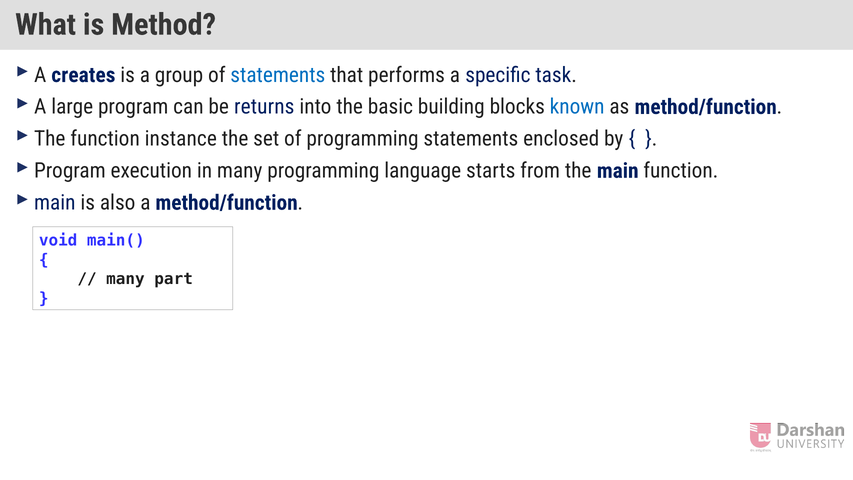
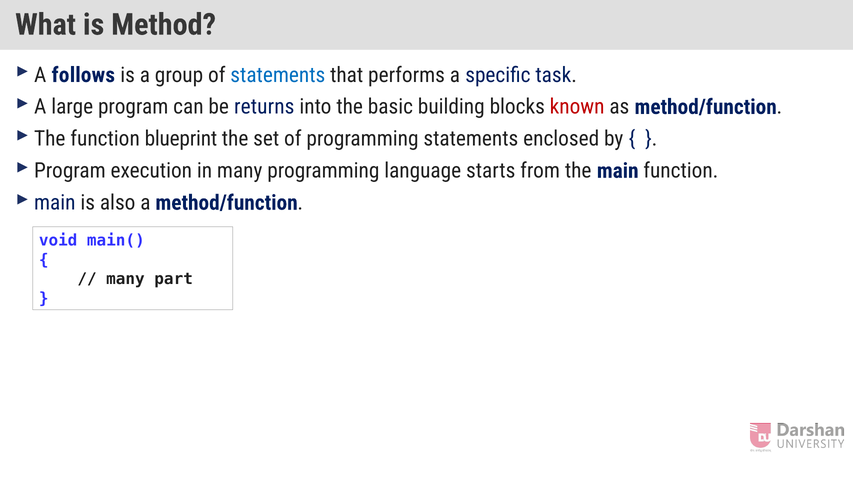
creates: creates -> follows (83, 75)
known colour: blue -> red (577, 107)
instance: instance -> blueprint (181, 139)
